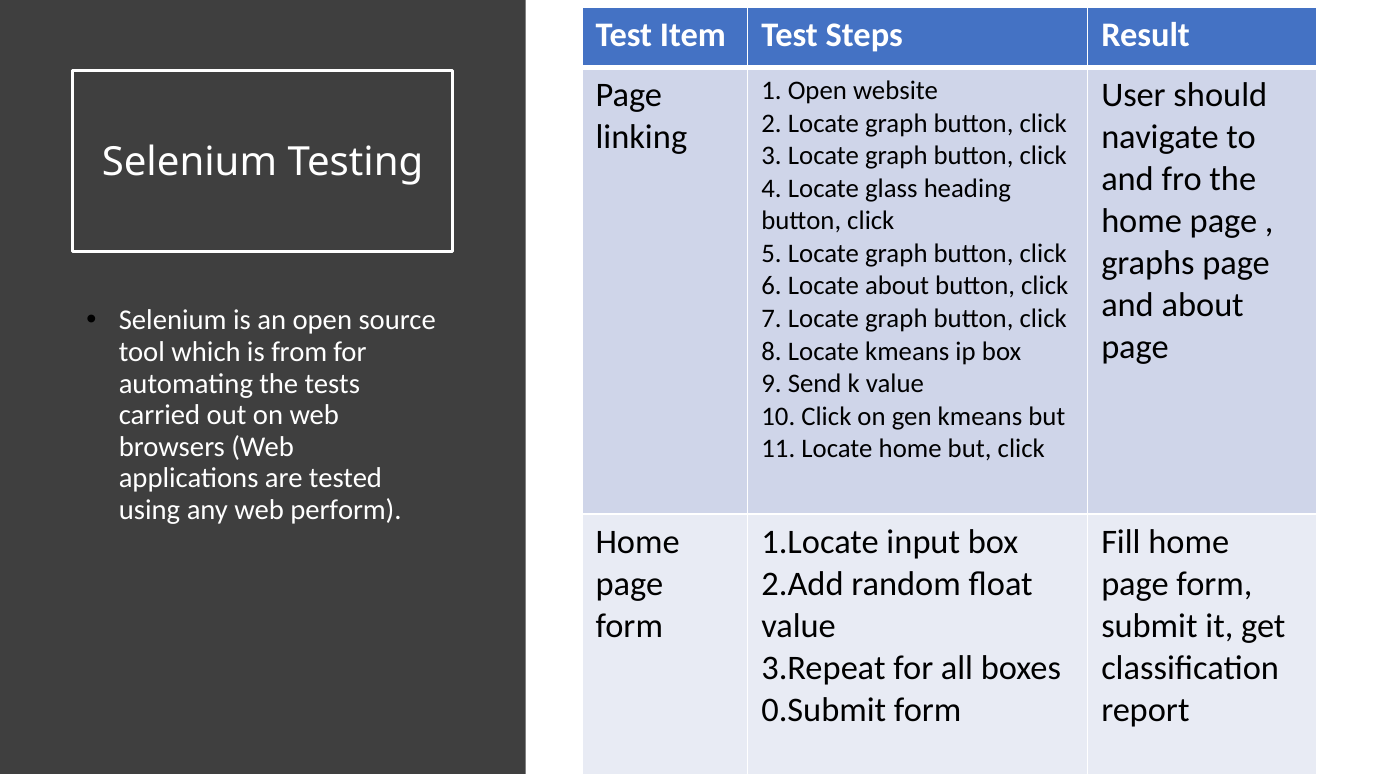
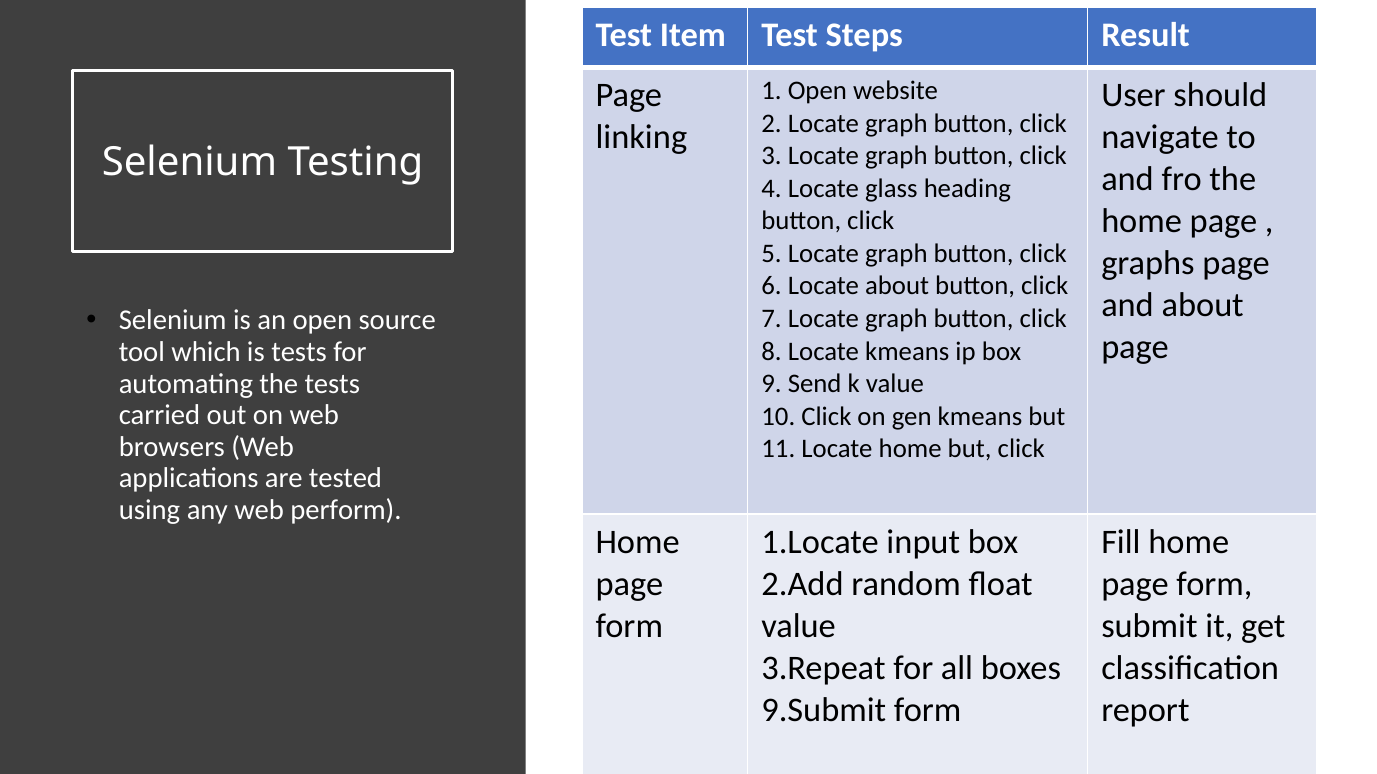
is from: from -> tests (299, 352)
0.Submit: 0.Submit -> 9.Submit (824, 710)
